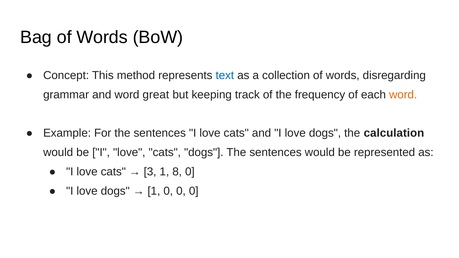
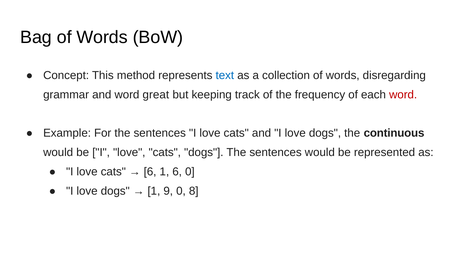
word colour: orange -> red (403, 95)
calculation: calculation -> continuous (394, 133)
3: 3 -> 6 (150, 172)
1 8: 8 -> 6 (177, 172)
1 0: 0 -> 9 (168, 191)
0: 0 -> 8 (194, 191)
